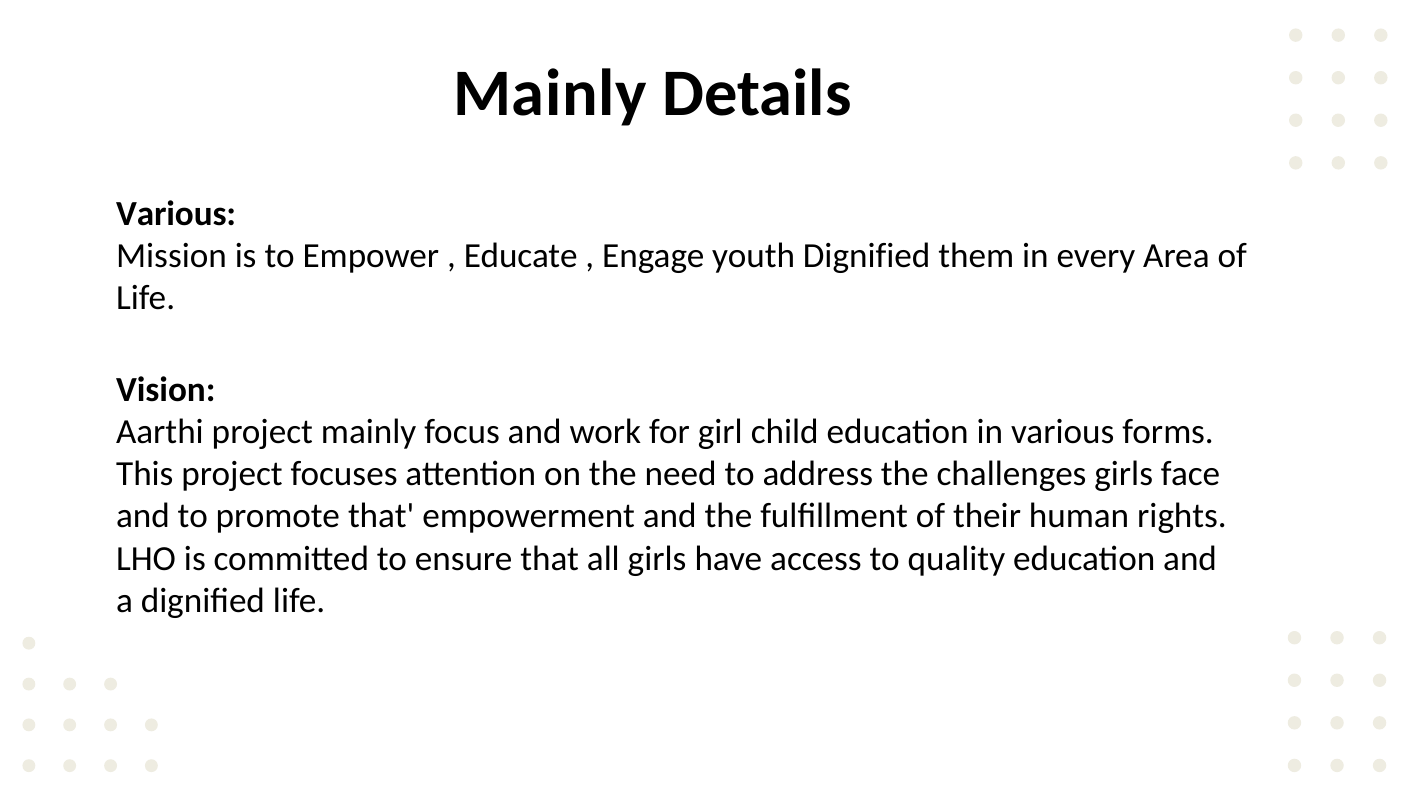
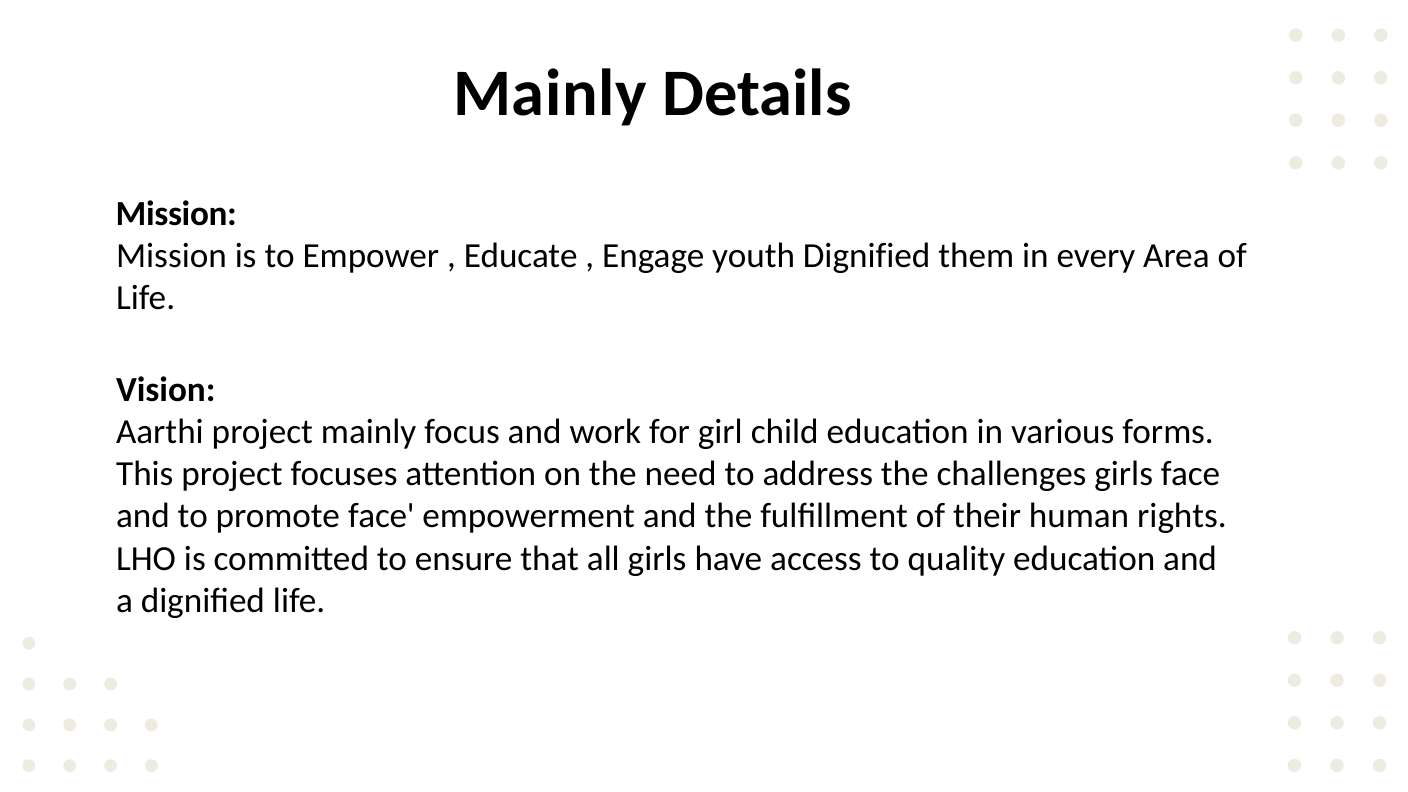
Various: Various -> Mission (176, 214)
promote that: that -> face (381, 516)
